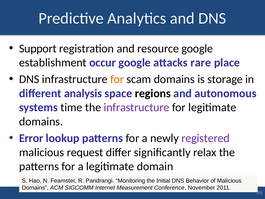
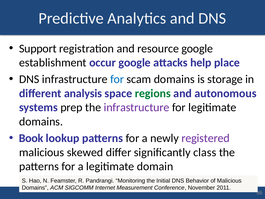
rare: rare -> help (201, 63)
for colour: orange -> blue (117, 79)
regions colour: black -> green (153, 93)
time: time -> prep (72, 107)
Error: Error -> Book (31, 138)
request: request -> skewed (85, 152)
relax: relax -> class (205, 152)
